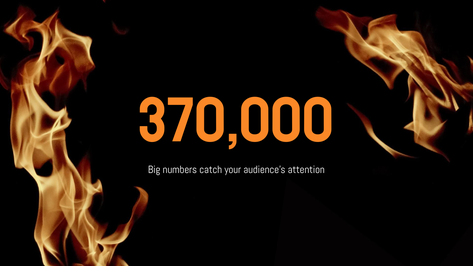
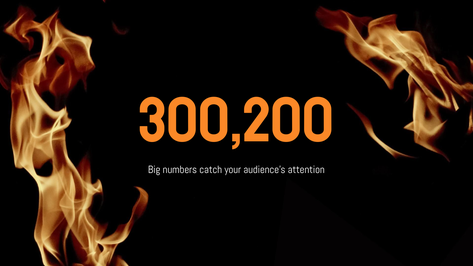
370,000: 370,000 -> 300,200 (236, 121)
